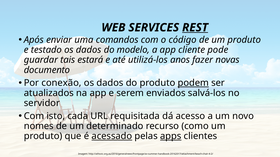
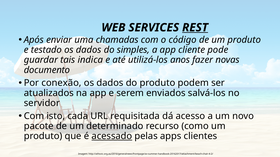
comandos: comandos -> chamadas (117, 40)
modelo: modelo -> simples (133, 50)
estará: estará -> indica (90, 60)
podem underline: present -> none (193, 83)
nomes: nomes -> pacote (39, 126)
apps underline: present -> none (171, 137)
